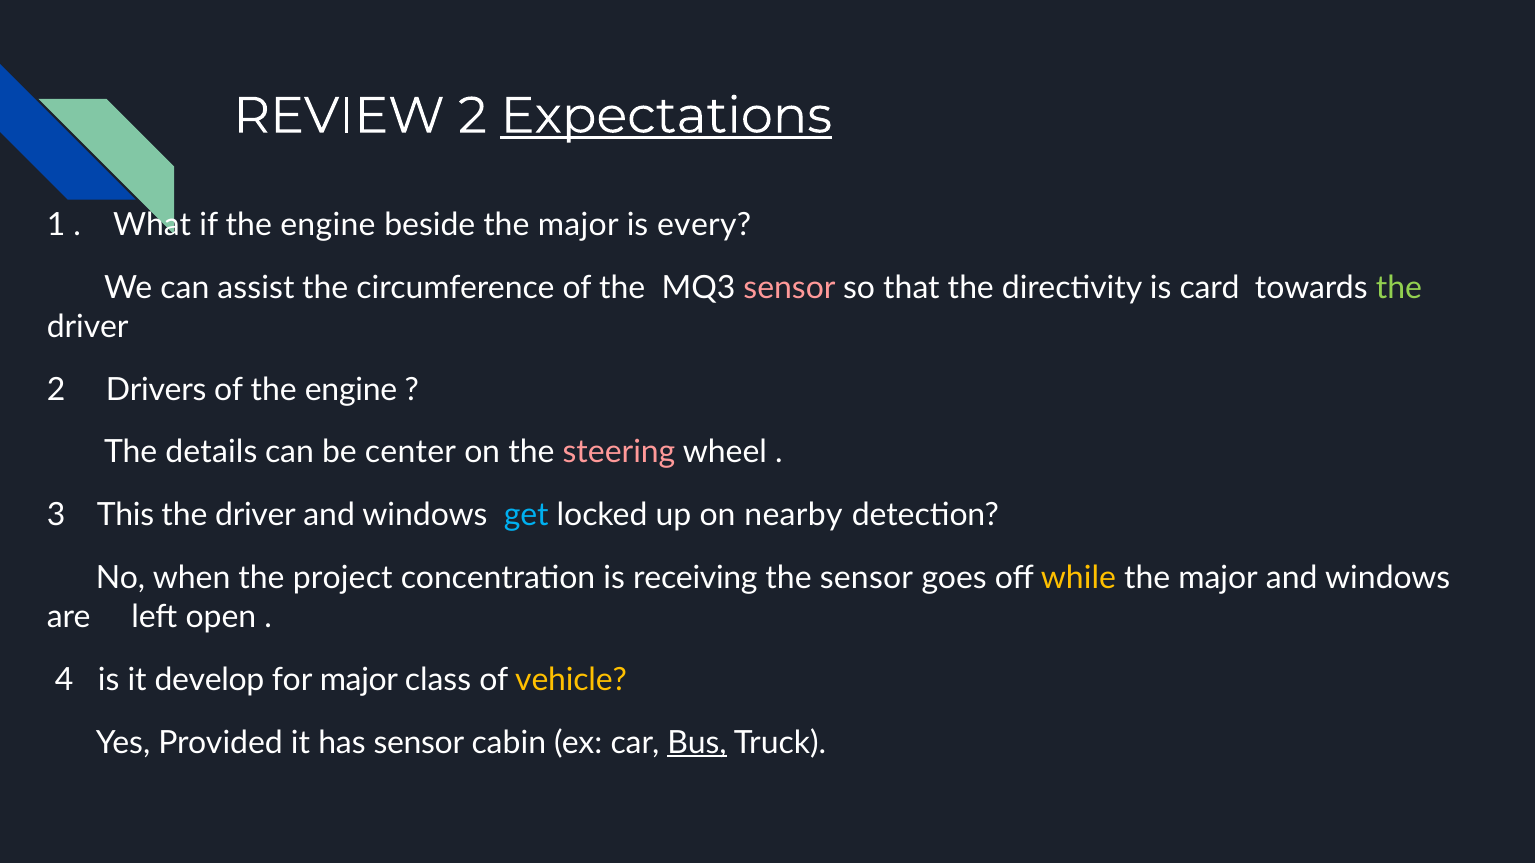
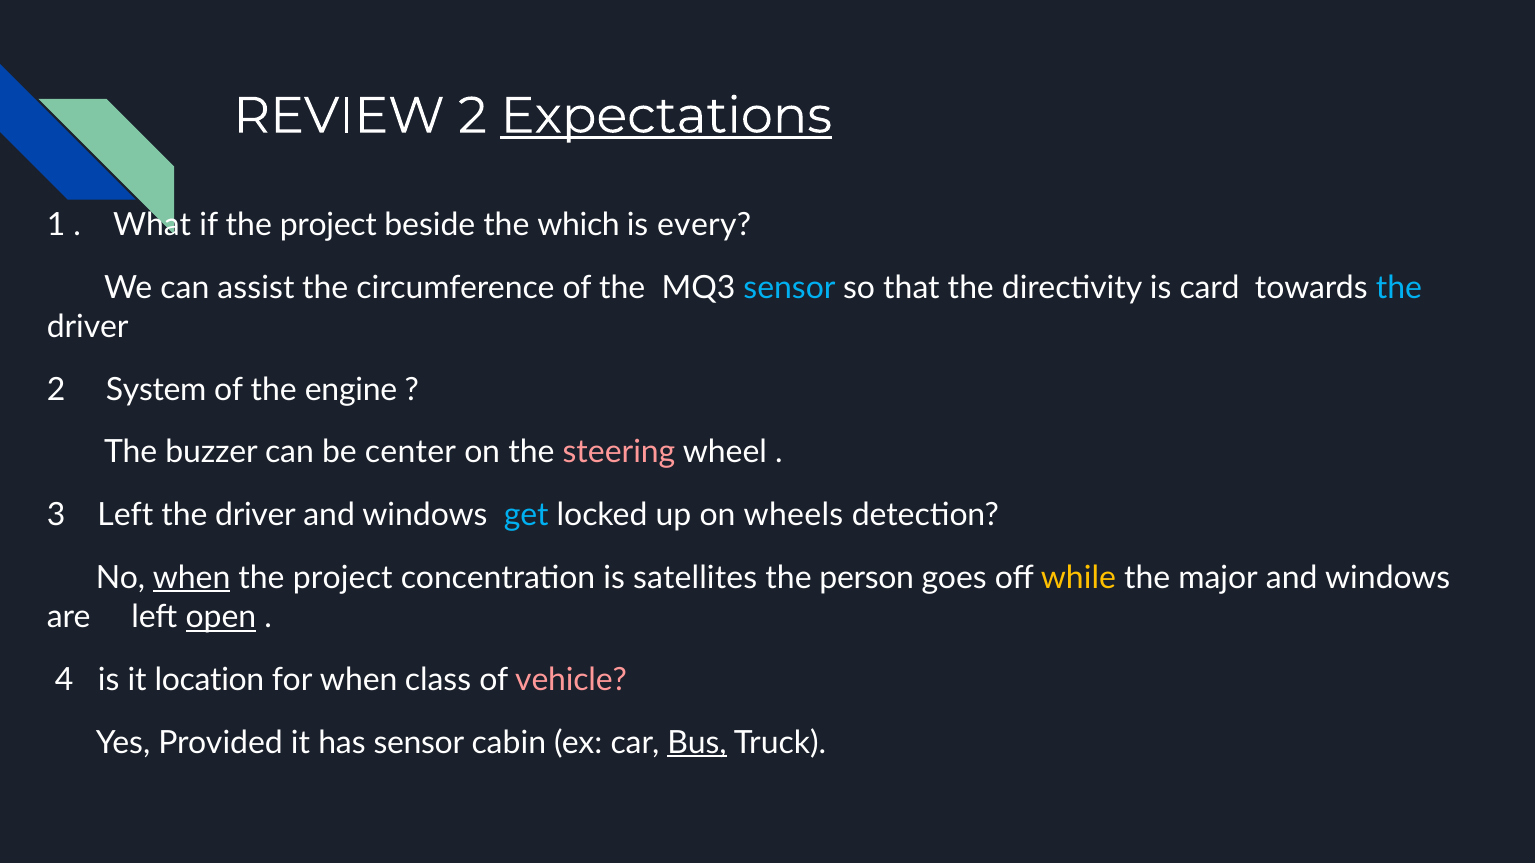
if the engine: engine -> project (328, 225)
beside the major: major -> which (579, 225)
sensor colour: pink -> light blue (789, 288)
the colour: light green -> light blue (1399, 288)
Drivers: Drivers -> System (156, 390)
details: details -> buzzer (212, 453)
3 This: This -> Left (125, 515)
nearby: nearby -> wheels (793, 515)
when underline: none -> present (192, 578)
receiving: receiving -> satellites (695, 578)
the sensor: sensor -> person (867, 578)
open underline: none -> present (221, 618)
develop: develop -> location (209, 680)
for major: major -> when (359, 680)
vehicle colour: yellow -> pink (571, 680)
